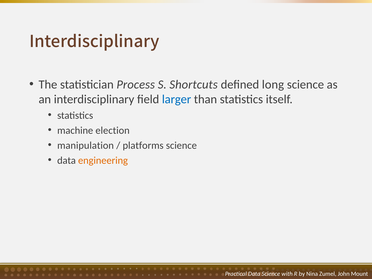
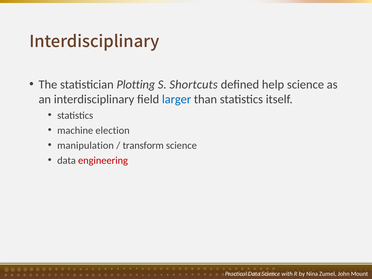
Process: Process -> Plotting (136, 84)
long: long -> help (273, 84)
platforms: platforms -> transform (143, 145)
engineering colour: orange -> red (103, 160)
